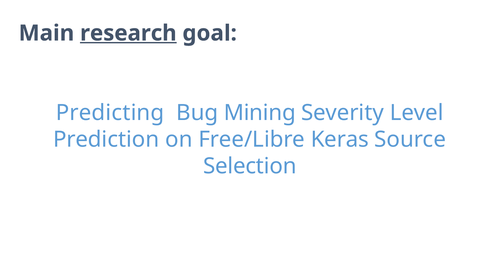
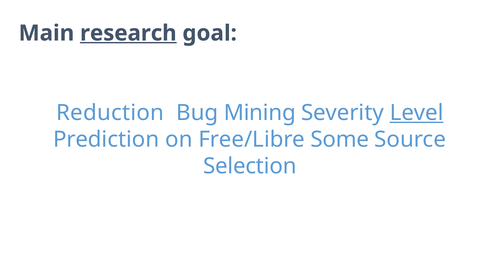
Predicting: Predicting -> Reduction (110, 113)
Level underline: none -> present (417, 113)
Keras: Keras -> Some (340, 140)
